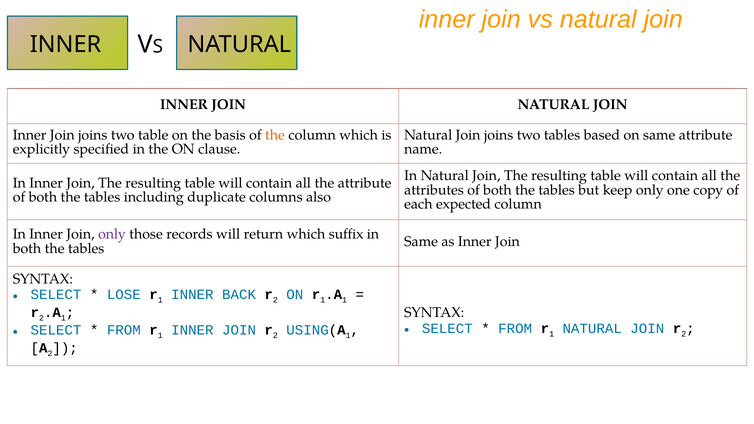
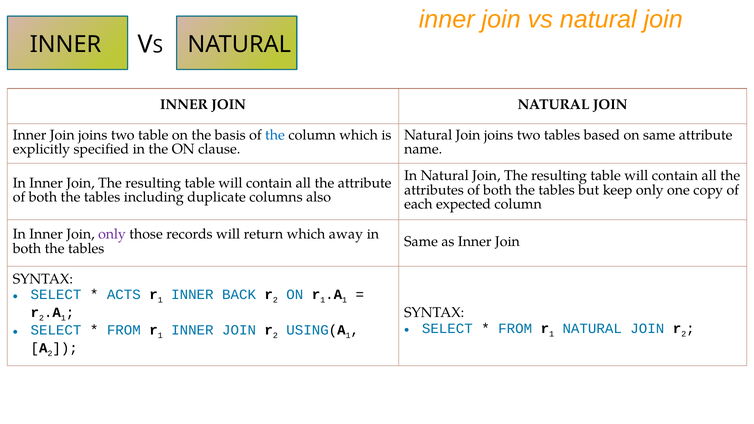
the colour: orange -> blue (275, 135)
suffix: suffix -> away (346, 234)
LOSE: LOSE -> ACTS (124, 295)
